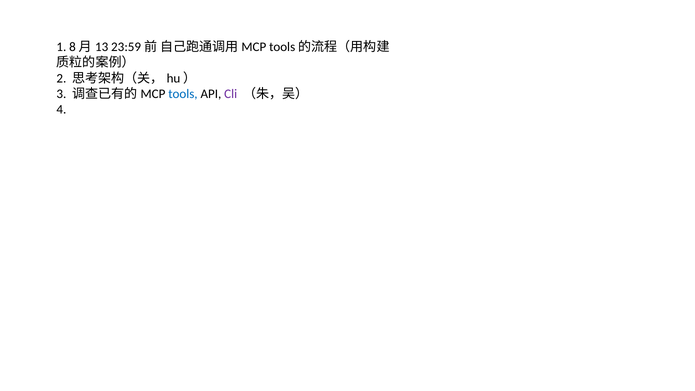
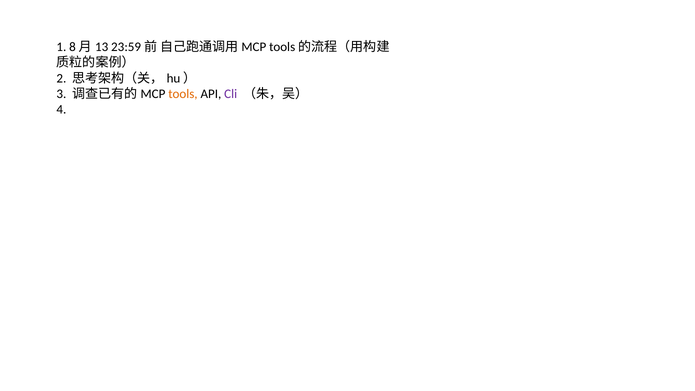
tools colour: blue -> orange (183, 94)
